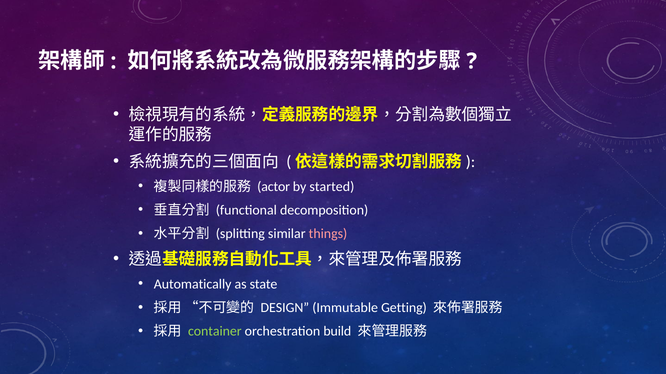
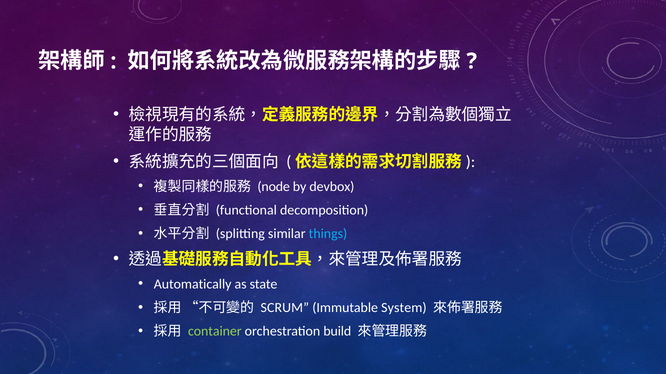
actor: actor -> node (274, 187)
started: started -> devbox (332, 187)
things colour: pink -> light blue (328, 234)
DESIGN: DESIGN -> SCRUM (285, 308)
Getting: Getting -> System (404, 308)
